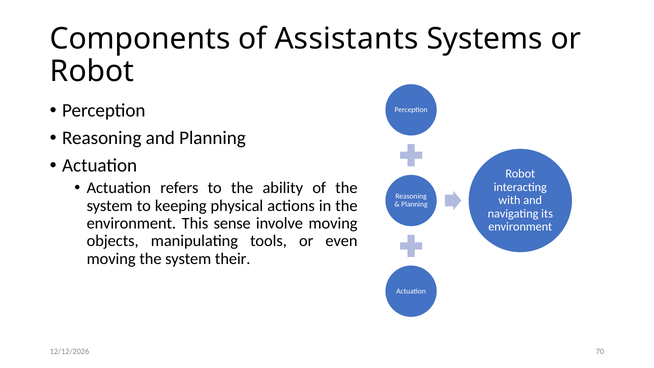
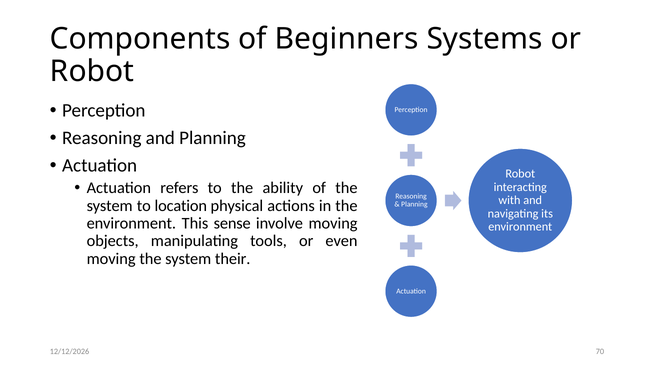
Assistants: Assistants -> Beginners (347, 39)
keeping: keeping -> location (181, 206)
